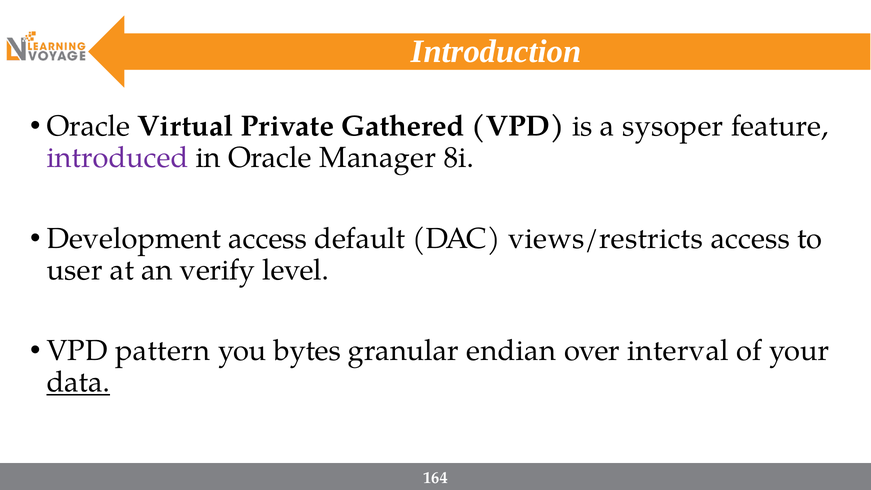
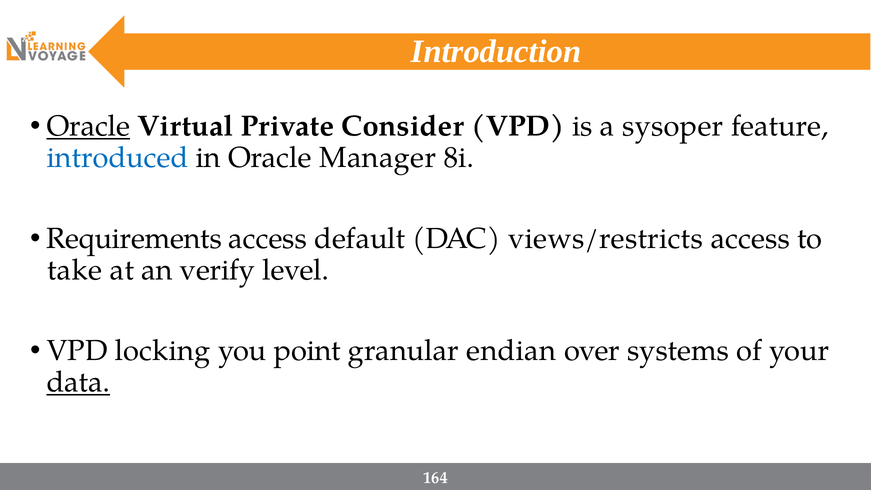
Oracle underline: none -> present (88, 126)
Gathered: Gathered -> Consider (403, 126)
introduced colour: purple -> blue (117, 158)
Development: Development -> Requirements (134, 239)
user: user -> take (74, 270)
pattern: pattern -> locking (163, 351)
bytes: bytes -> point (307, 351)
interval: interval -> systems (678, 351)
